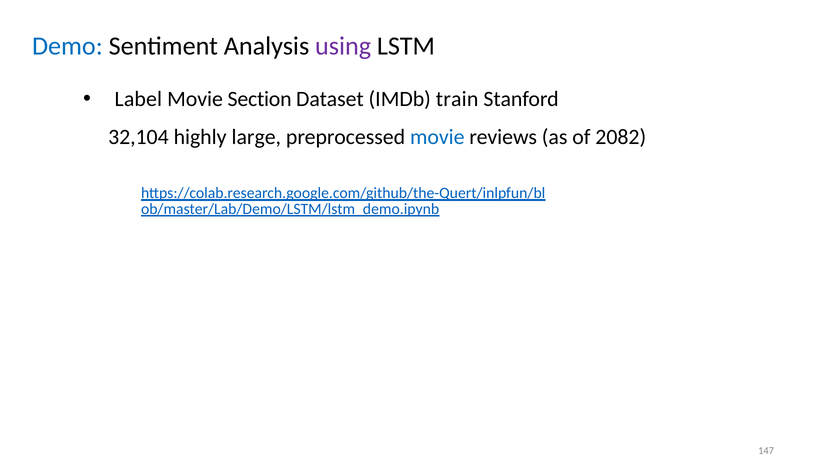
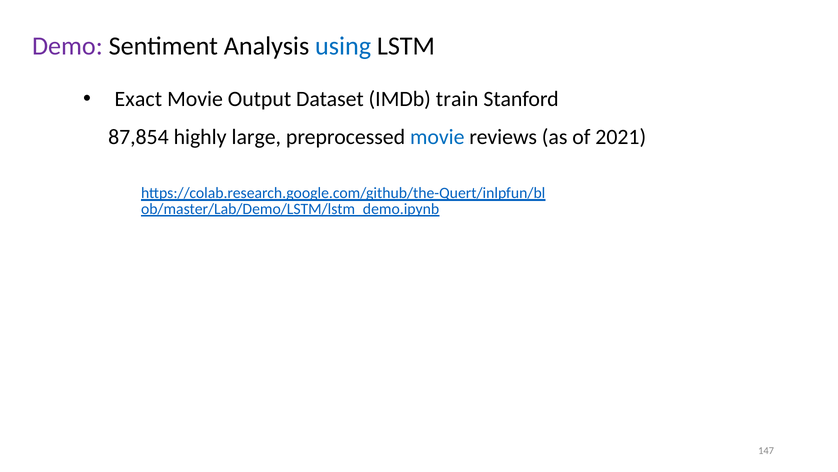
Demo colour: blue -> purple (67, 46)
using colour: purple -> blue (343, 46)
Label: Label -> Exact (138, 99)
Section: Section -> Output (260, 99)
32,104: 32,104 -> 87,854 (138, 137)
2082: 2082 -> 2021 (621, 137)
